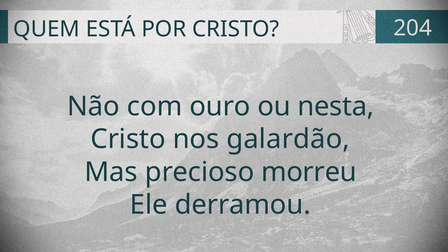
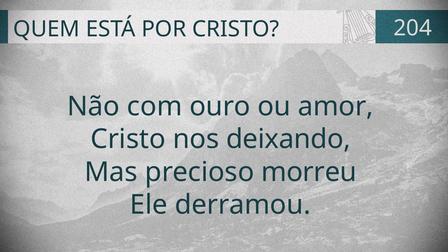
nesta: nesta -> amor (336, 106)
galardão: galardão -> deixando (288, 139)
